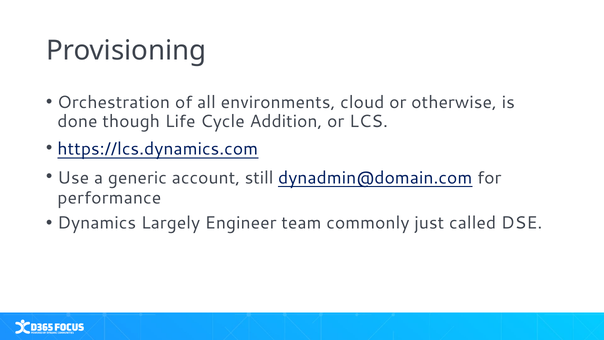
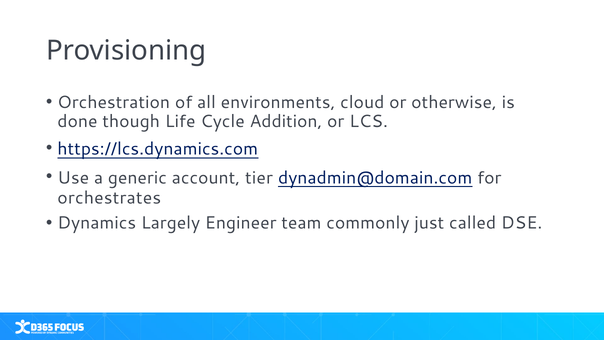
still: still -> tier (259, 178)
performance: performance -> orchestrates (109, 198)
